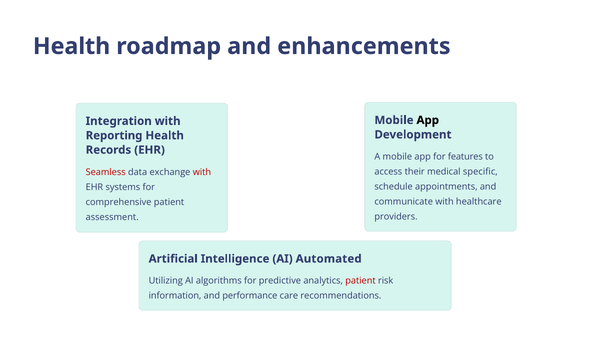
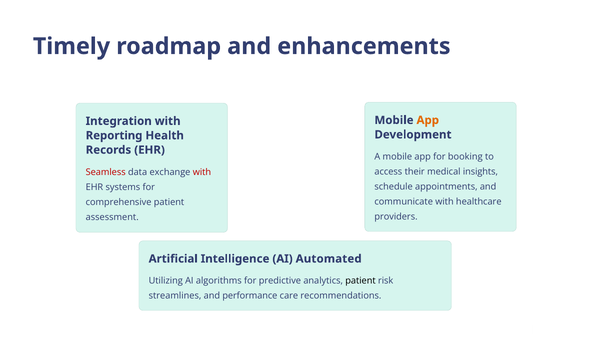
Health: Health -> Timely (71, 46)
App colour: black -> orange (428, 120)
features: features -> booking (465, 157)
specific: specific -> insights (480, 172)
patient colour: red -> black (360, 281)
information: information -> streamlines (175, 296)
